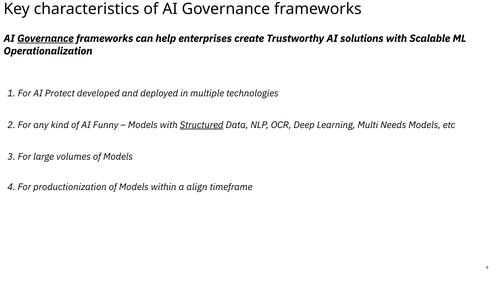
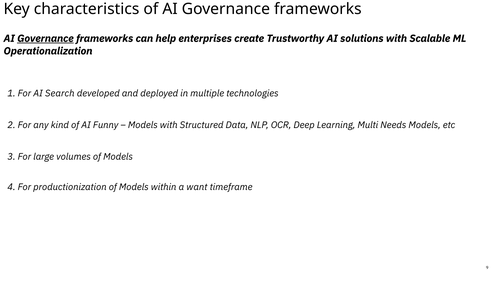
Protect: Protect -> Search (60, 93)
Structured underline: present -> none (202, 125)
align: align -> want (197, 187)
